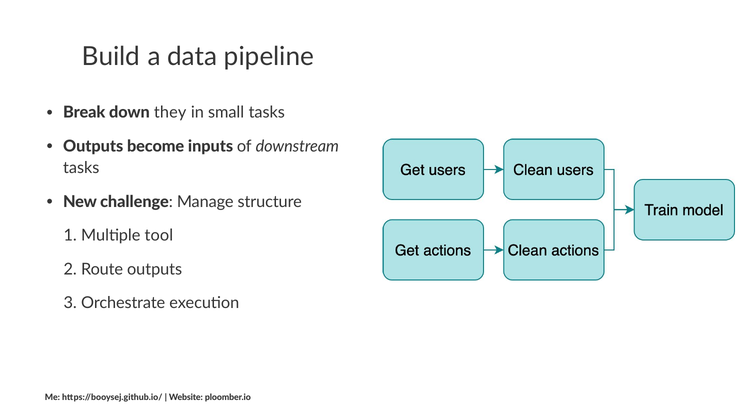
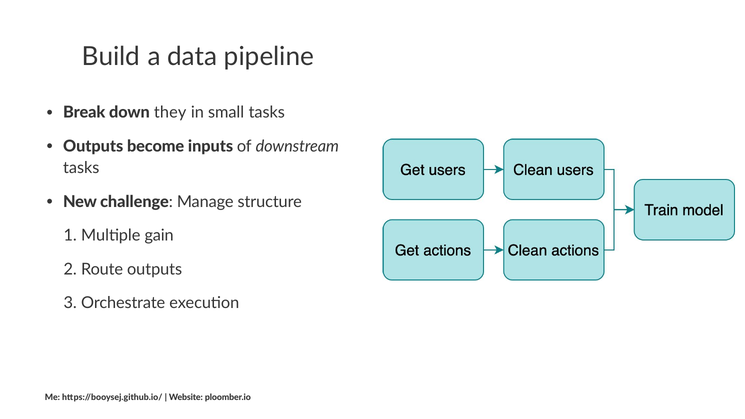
tool: tool -> gain (159, 236)
